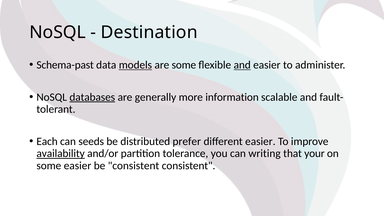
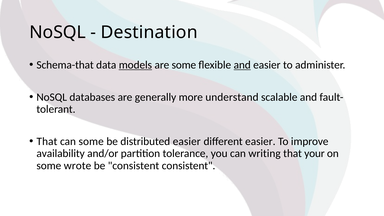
Schema-past: Schema-past -> Schema-that (65, 65)
databases underline: present -> none (92, 97)
information: information -> understand (232, 97)
Each: Each -> That (47, 141)
can seeds: seeds -> some (91, 141)
distributed prefer: prefer -> easier (187, 141)
availability underline: present -> none (61, 154)
some easier: easier -> wrote (77, 166)
